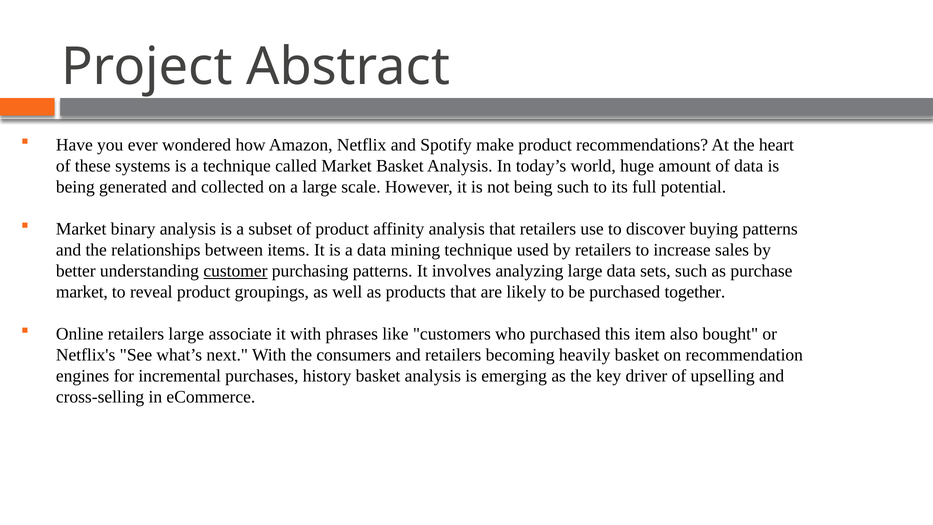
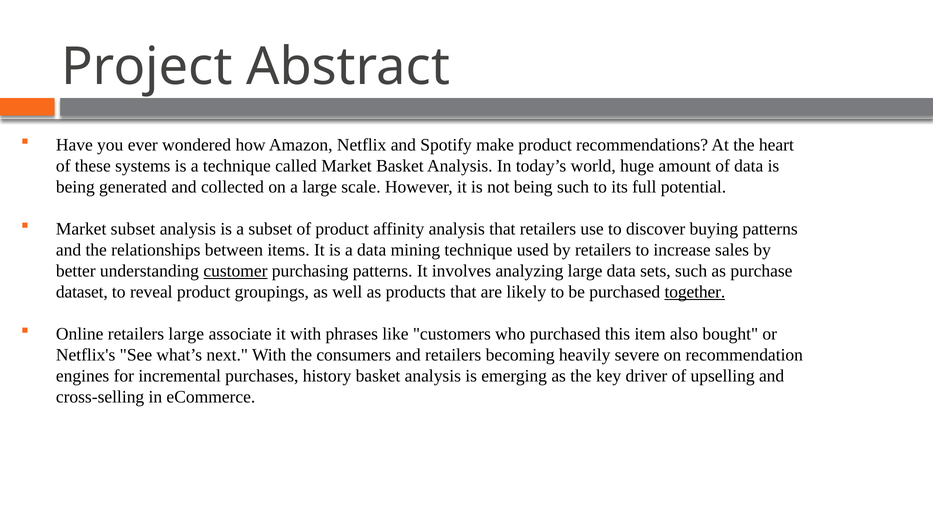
Market binary: binary -> subset (133, 229)
market: market -> dataset (82, 292)
together underline: none -> present (695, 292)
heavily basket: basket -> severe (637, 355)
